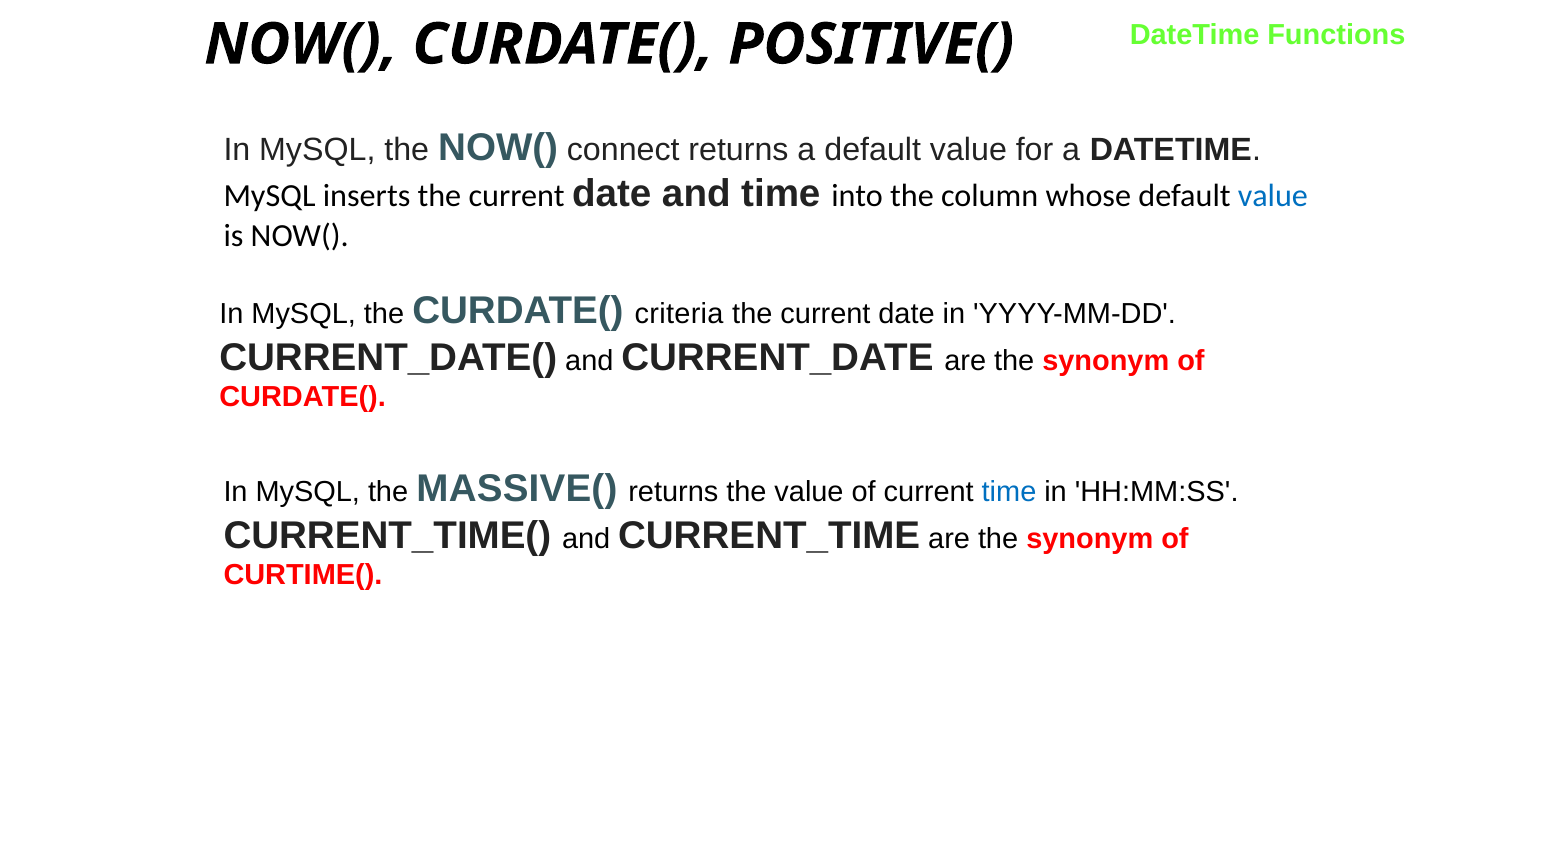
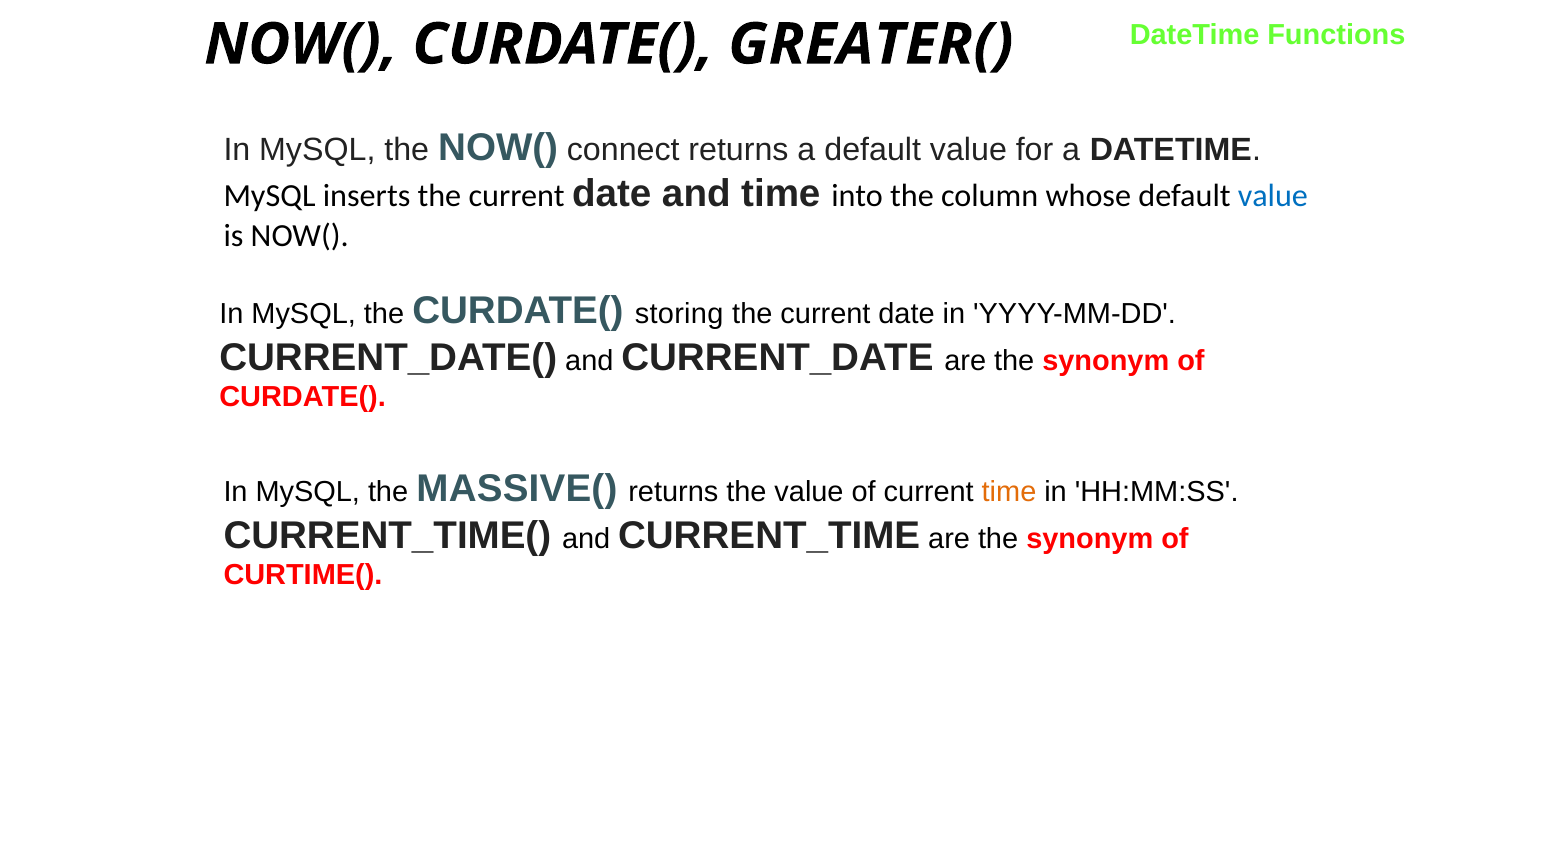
POSITIVE(: POSITIVE( -> GREATER( (871, 44)
criteria: criteria -> storing (679, 314)
time colour: blue -> orange (1009, 492)
